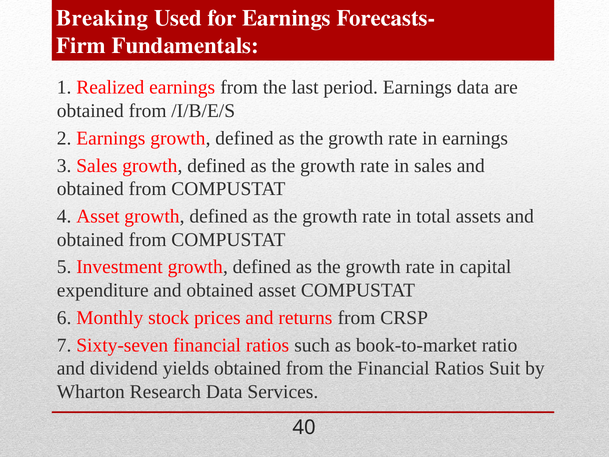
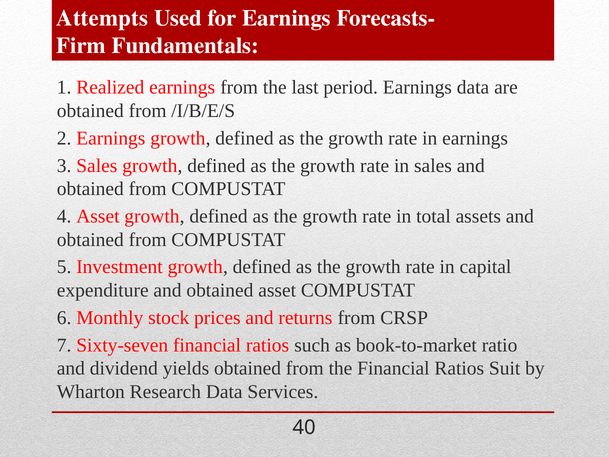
Breaking: Breaking -> Attempts (102, 18)
